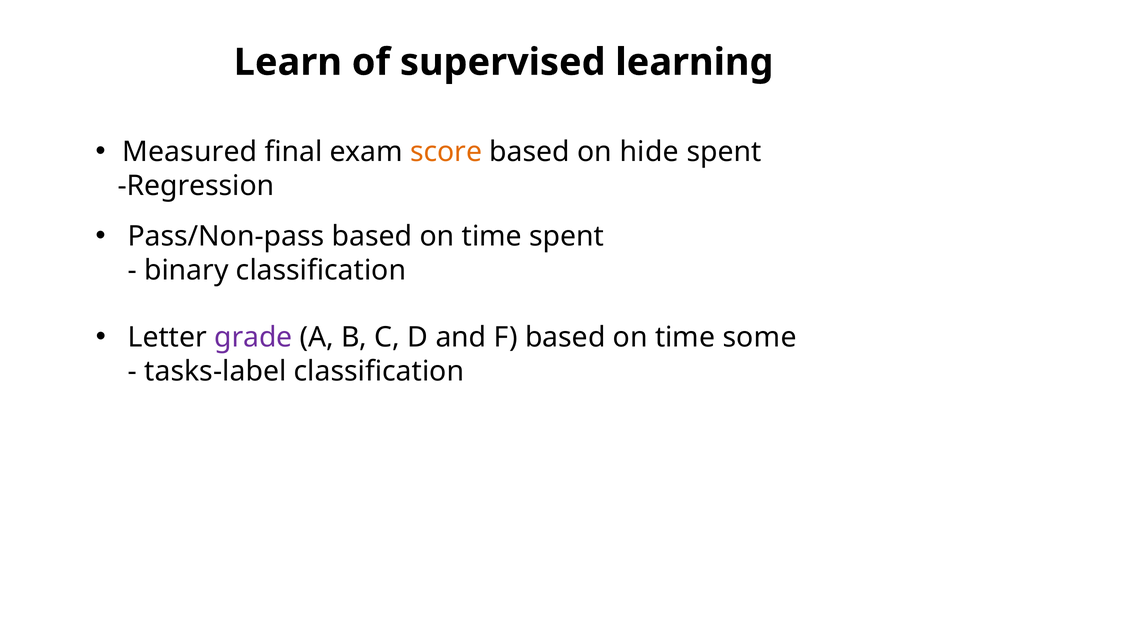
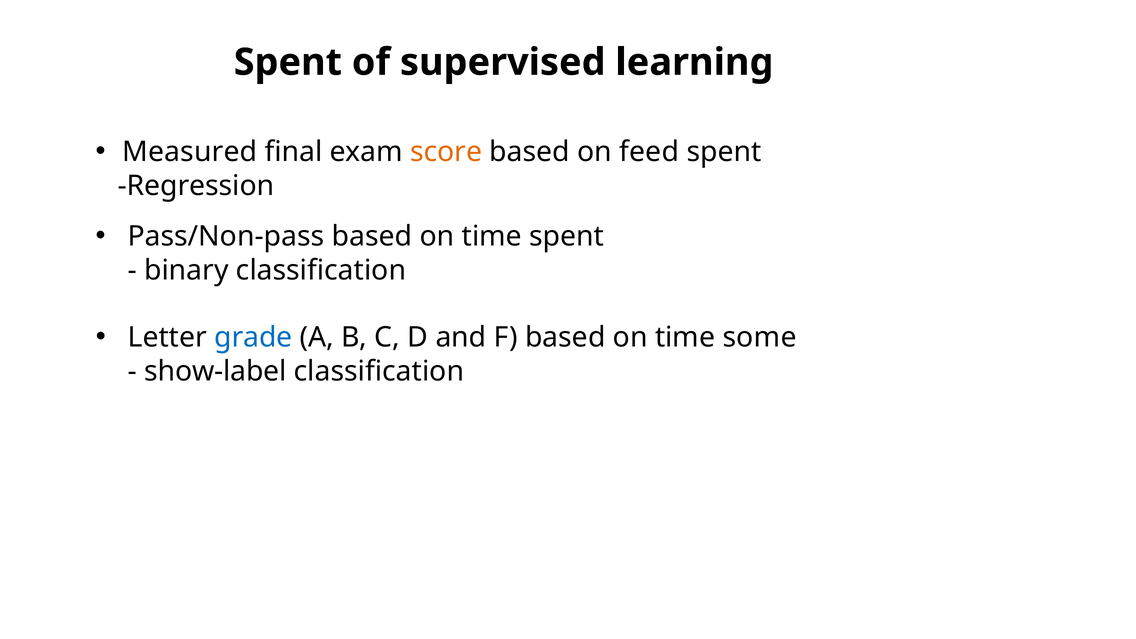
Learn: Learn -> Spent (288, 62)
hide: hide -> feed (649, 152)
grade colour: purple -> blue (253, 337)
tasks-label: tasks-label -> show-label (215, 371)
